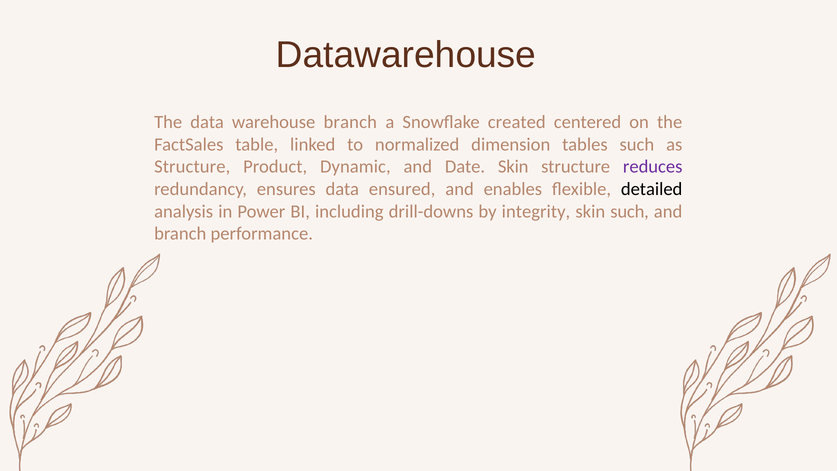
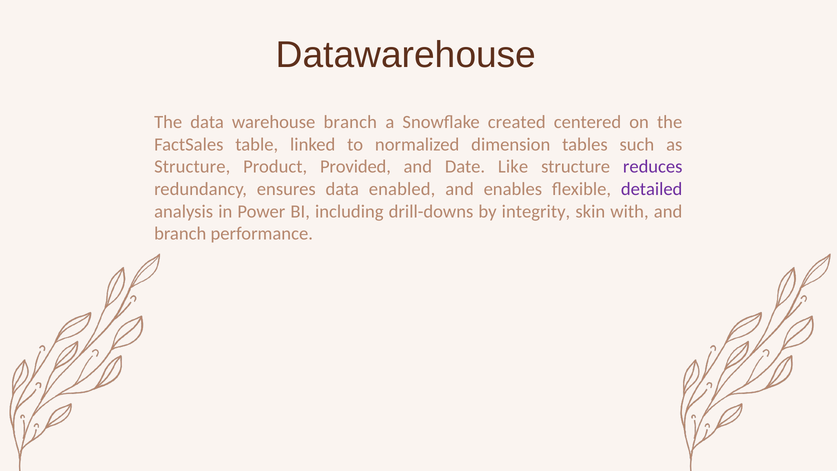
Dynamic: Dynamic -> Provided (355, 167)
Date Skin: Skin -> Like (513, 167)
ensured: ensured -> enabled (402, 189)
detailed colour: black -> purple (652, 189)
skin such: such -> with (629, 211)
